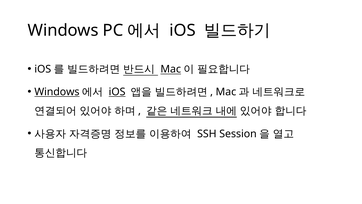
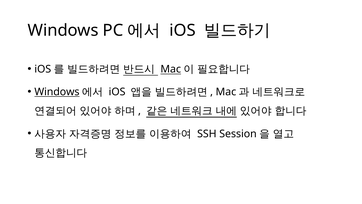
iOS underline: present -> none (117, 92)
